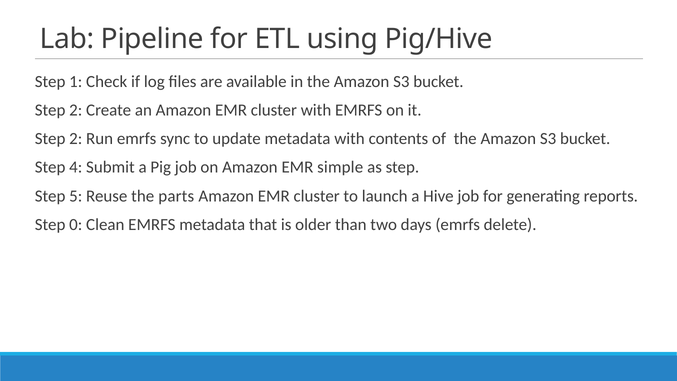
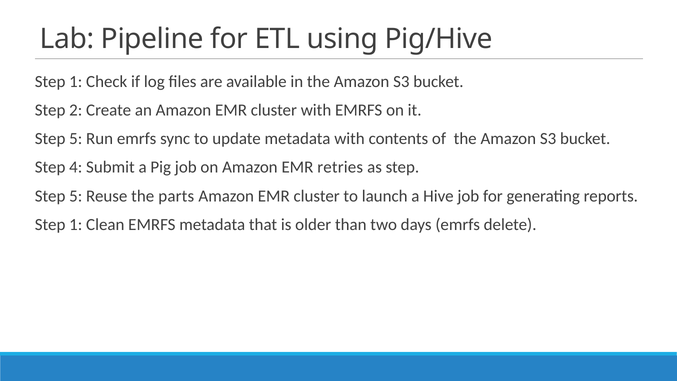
2: 2 -> 5 (76, 139)
simple: simple -> retries (340, 167)
0: 0 -> 1 (76, 225)
